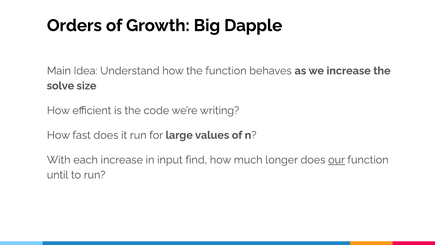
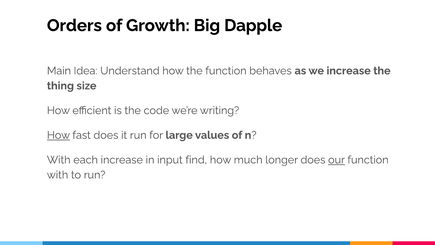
solve: solve -> thing (60, 86)
How underline: none -> present (58, 135)
until: until -> with (58, 175)
